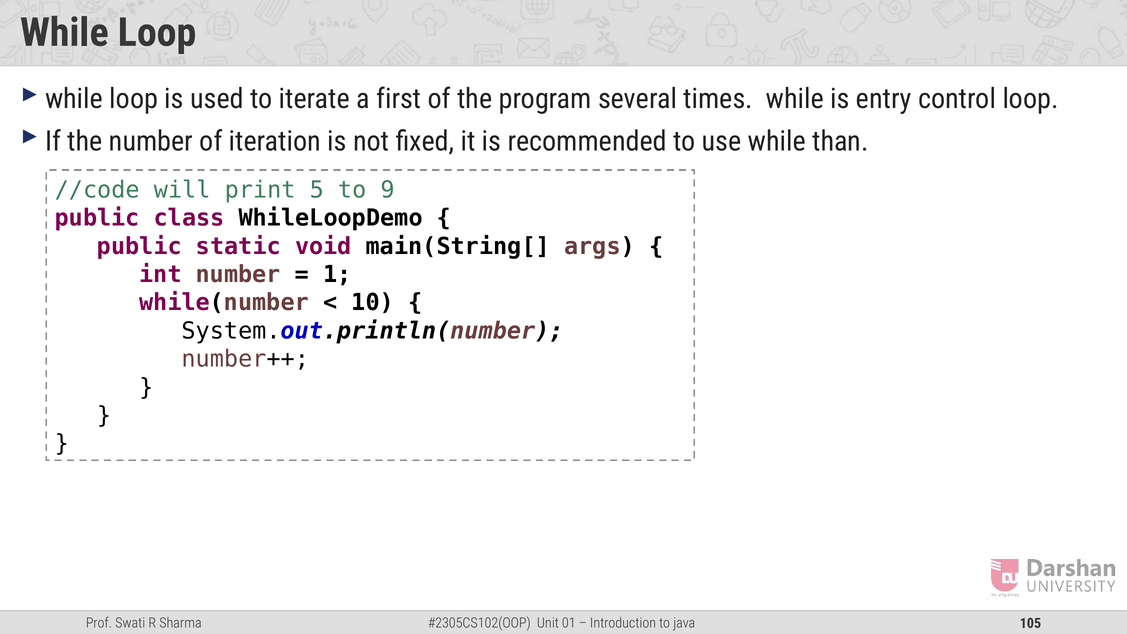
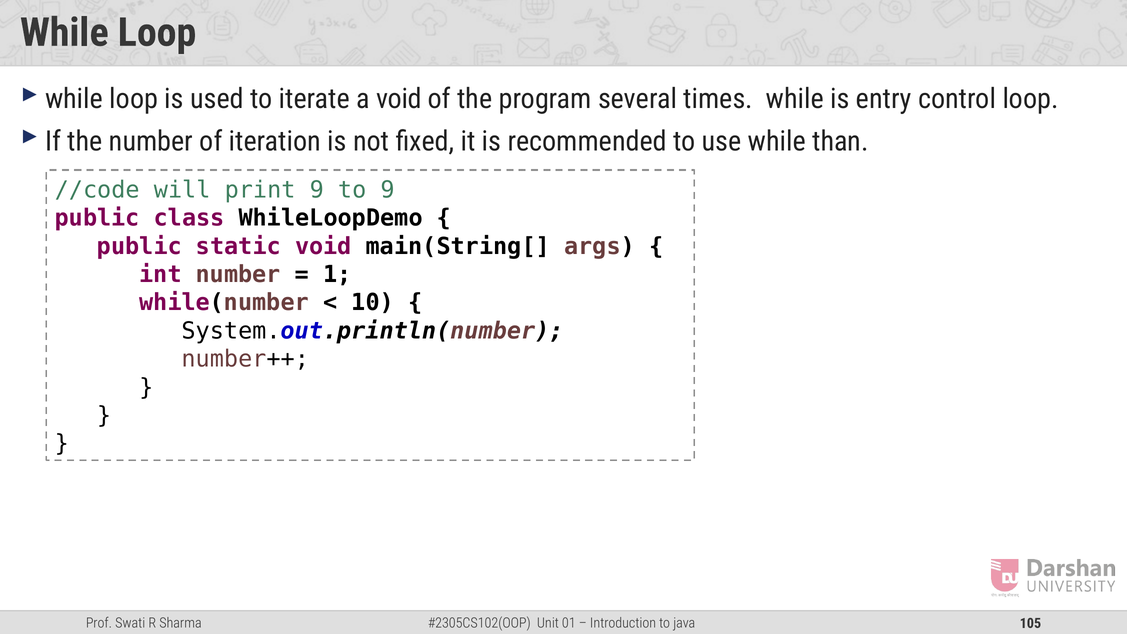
a first: first -> void (399, 99)
print 5: 5 -> 9 (317, 190)
